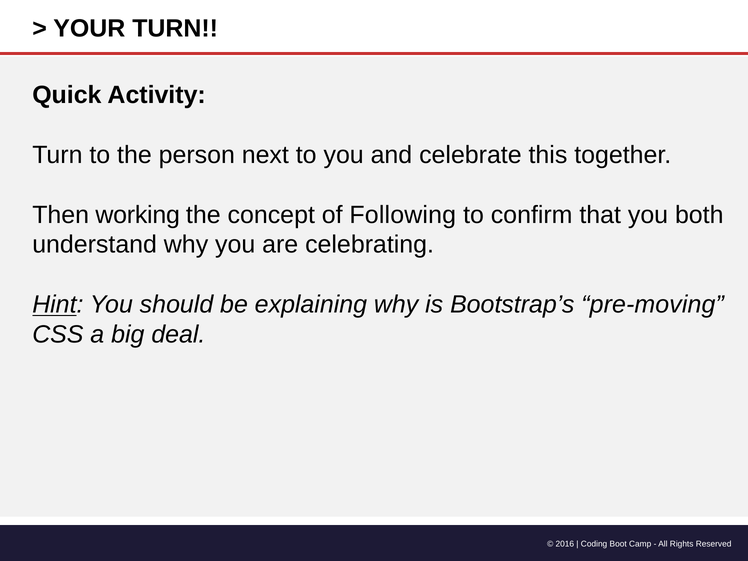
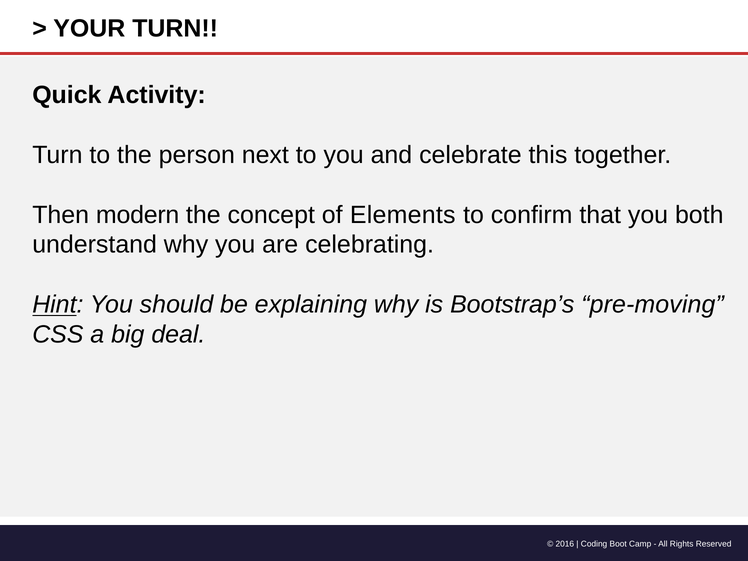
working: working -> modern (138, 215)
Following: Following -> Elements (403, 215)
